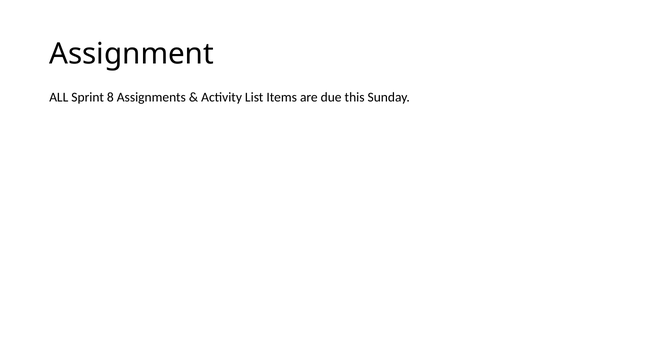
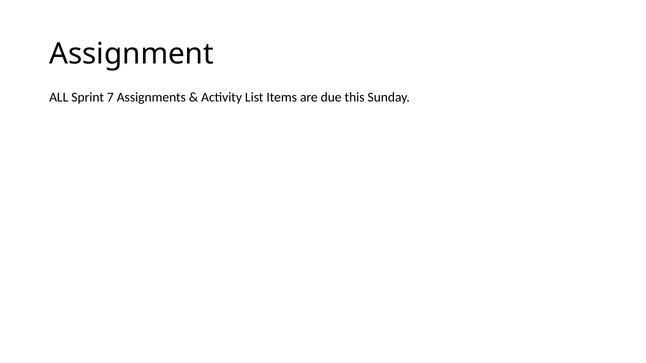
8: 8 -> 7 (110, 97)
